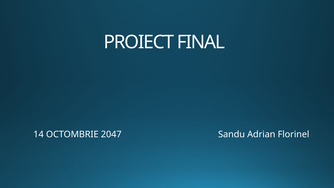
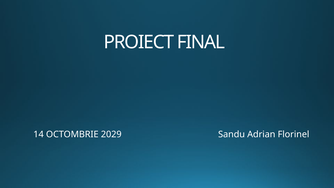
2047: 2047 -> 2029 (111, 134)
